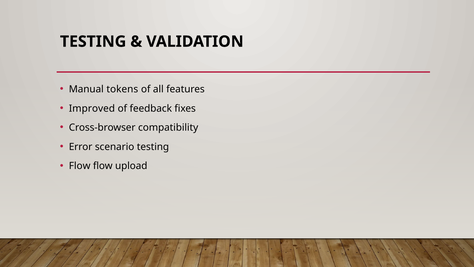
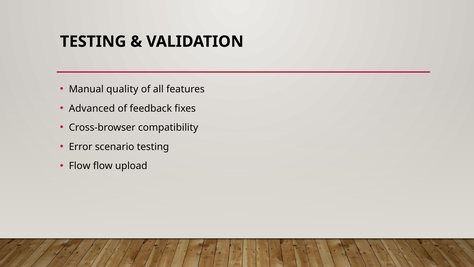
tokens: tokens -> quality (122, 89)
Improved: Improved -> Advanced (92, 108)
